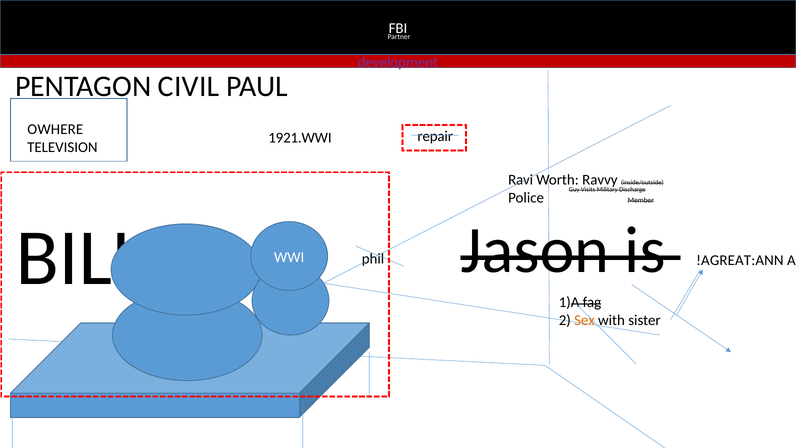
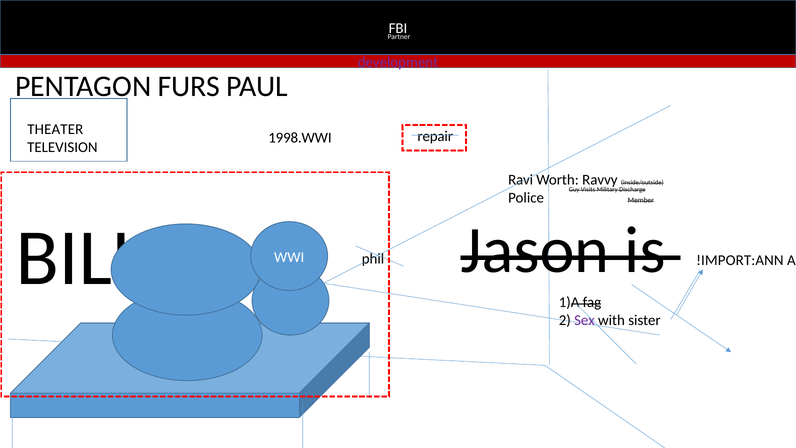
CIVIL: CIVIL -> FURS (189, 86)
OWHERE: OWHERE -> THEATER (55, 129)
1921.WWI: 1921.WWI -> 1998.WWI (300, 138)
!AGREAT:ANN: !AGREAT:ANN -> !IMPORT:ANN (740, 260)
Sex colour: orange -> purple (584, 320)
